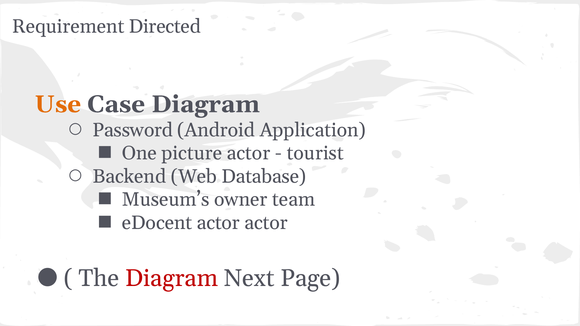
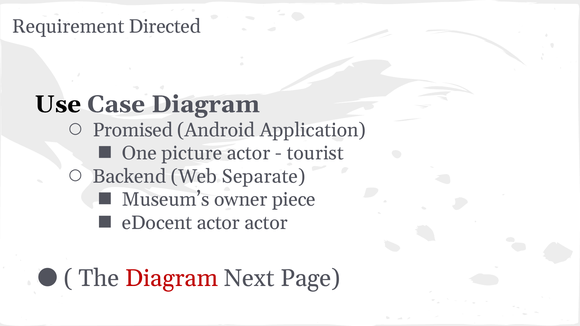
Use colour: orange -> black (58, 104)
Password: Password -> Promised (133, 130)
Database: Database -> Separate (264, 176)
team: team -> piece (294, 200)
